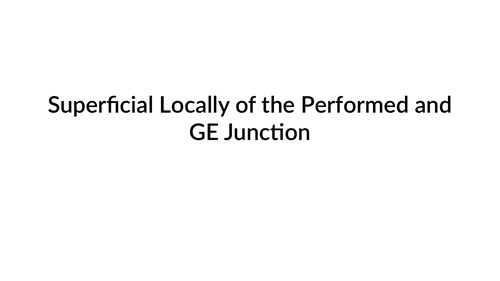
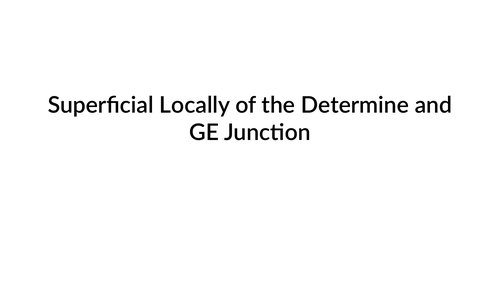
Performed: Performed -> Determine (355, 105)
